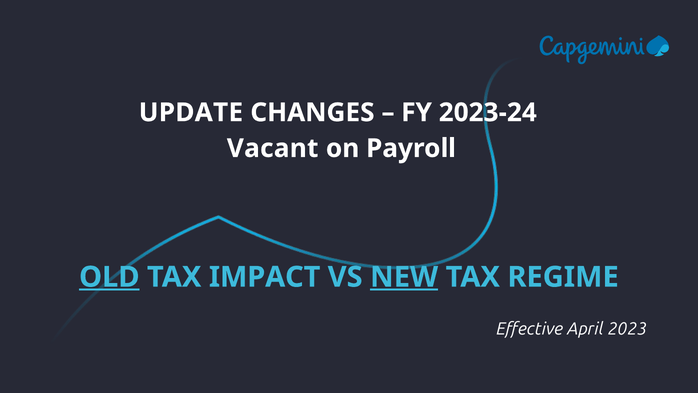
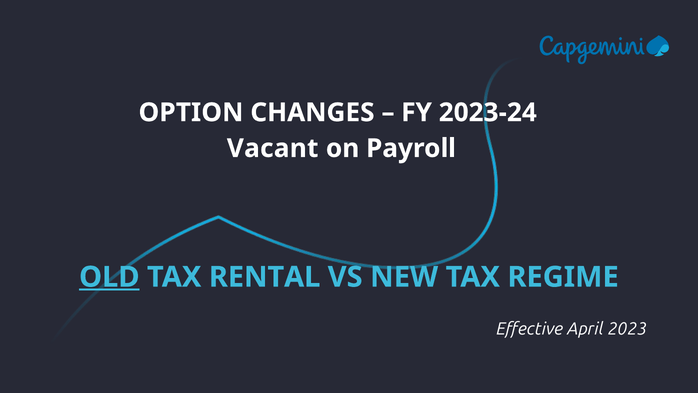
UPDATE: UPDATE -> OPTION (191, 112)
IMPACT: IMPACT -> RENTAL (265, 277)
NEW underline: present -> none (404, 277)
